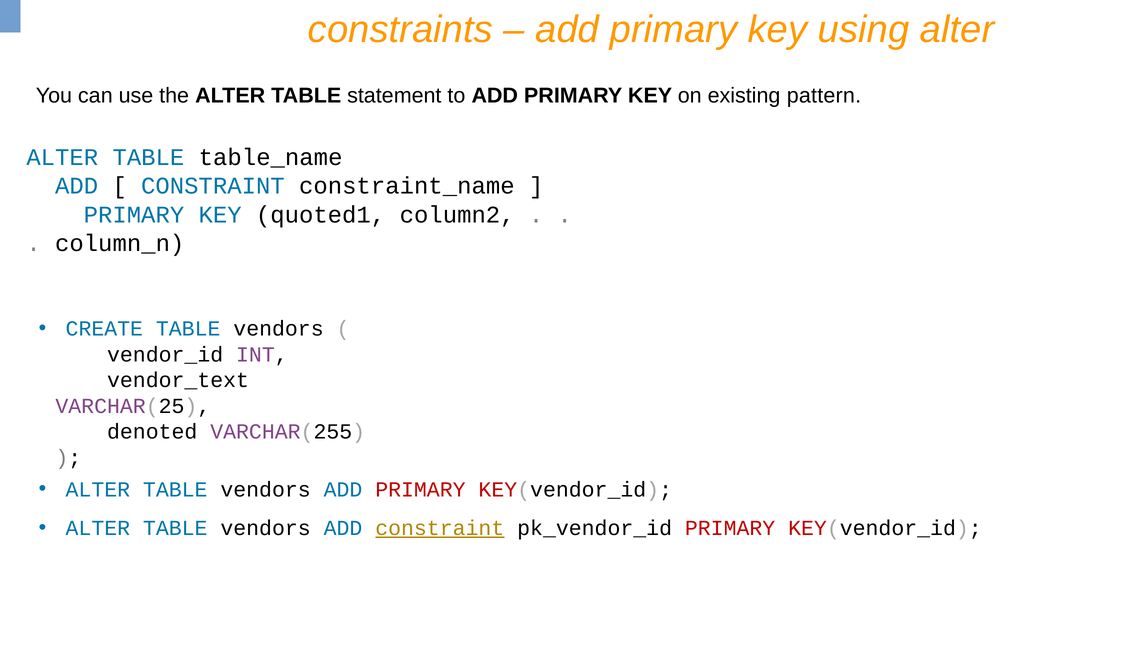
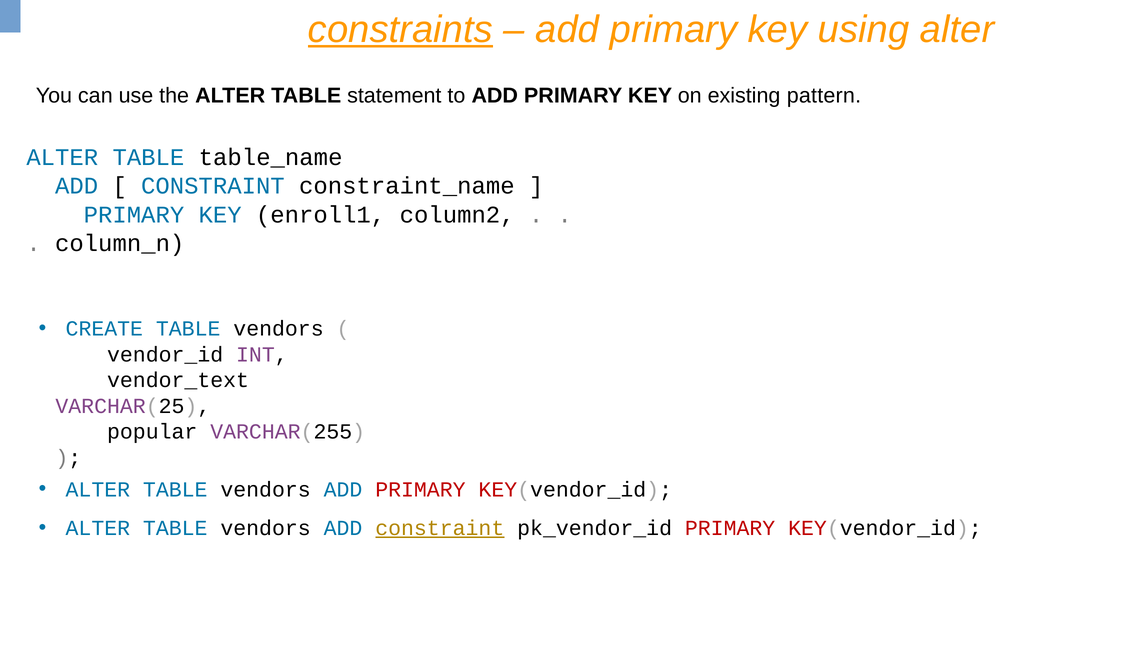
constraints underline: none -> present (400, 30)
quoted1: quoted1 -> enroll1 (321, 215)
denoted: denoted -> popular (152, 432)
